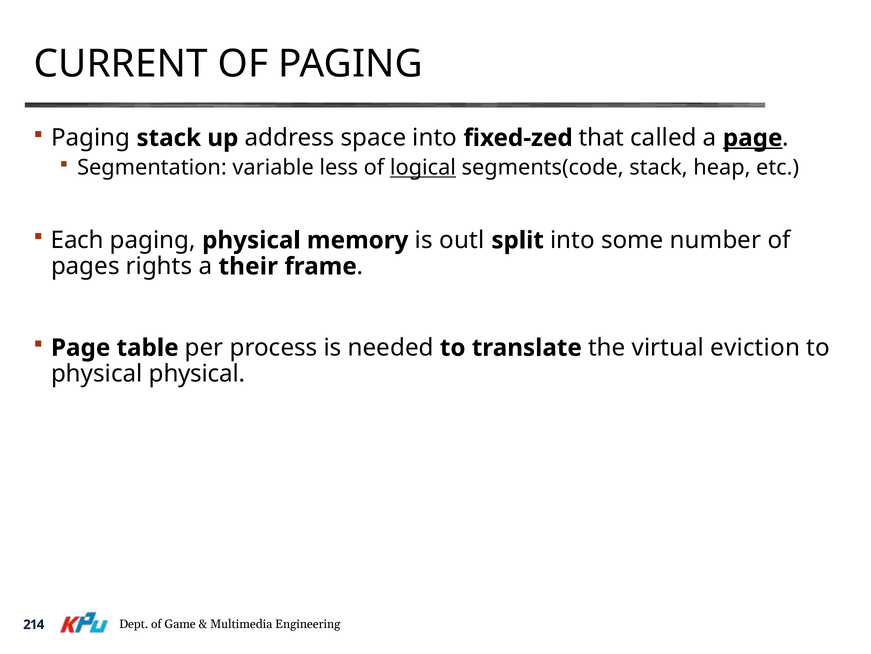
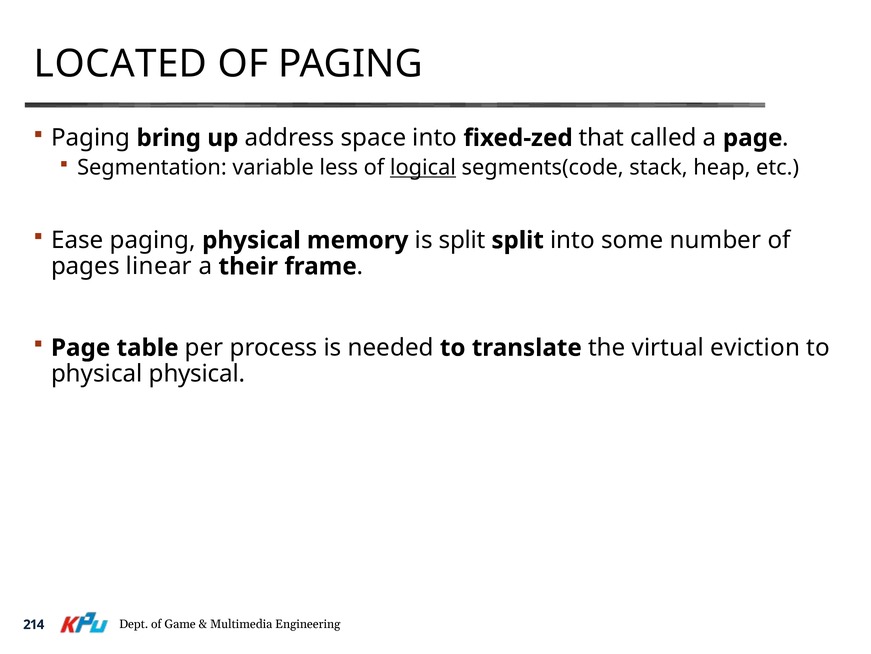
CURRENT: CURRENT -> LOCATED (121, 64)
Paging stack: stack -> bring (169, 138)
page underline: present -> none (753, 138)
Each: Each -> Ease (77, 240)
is outl: outl -> split (462, 240)
rights: rights -> linear (159, 266)
